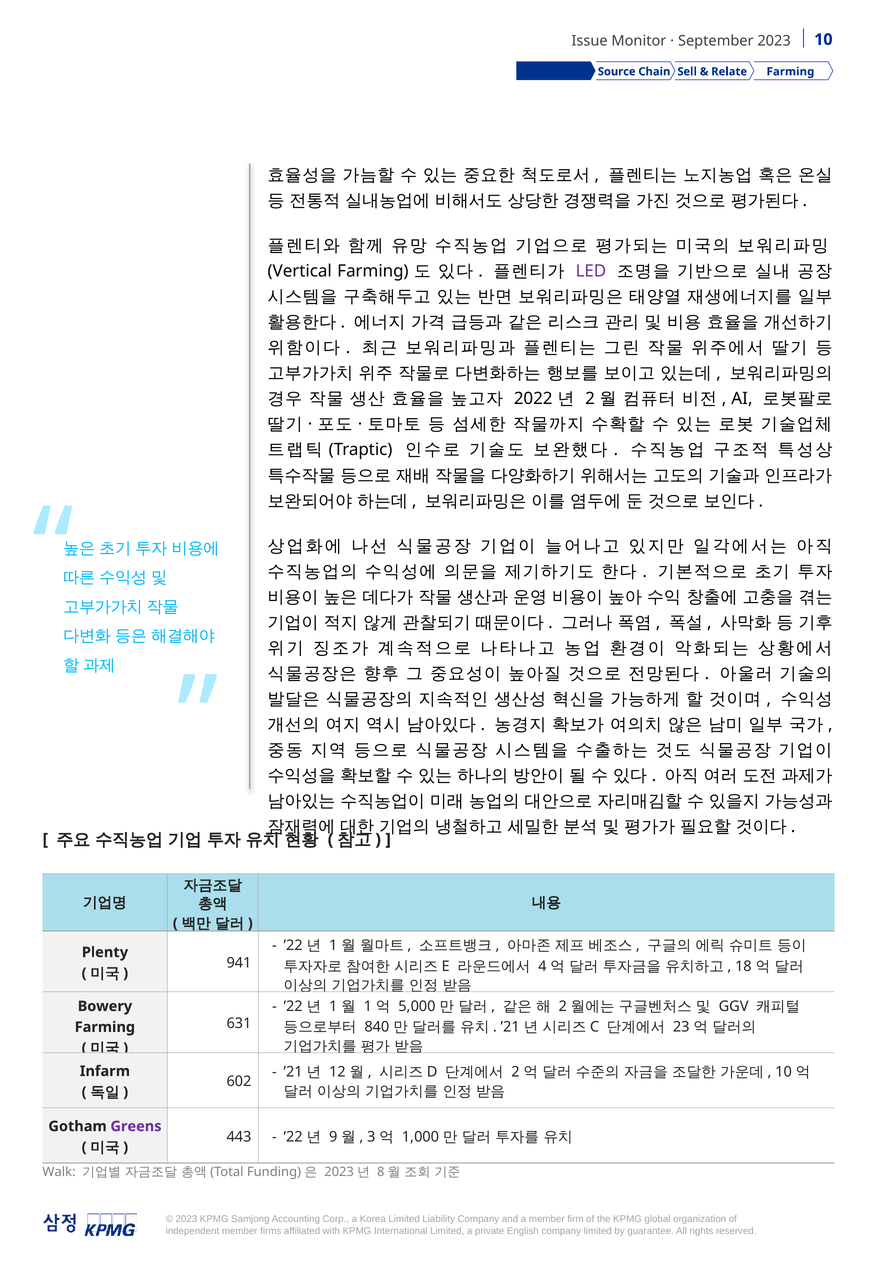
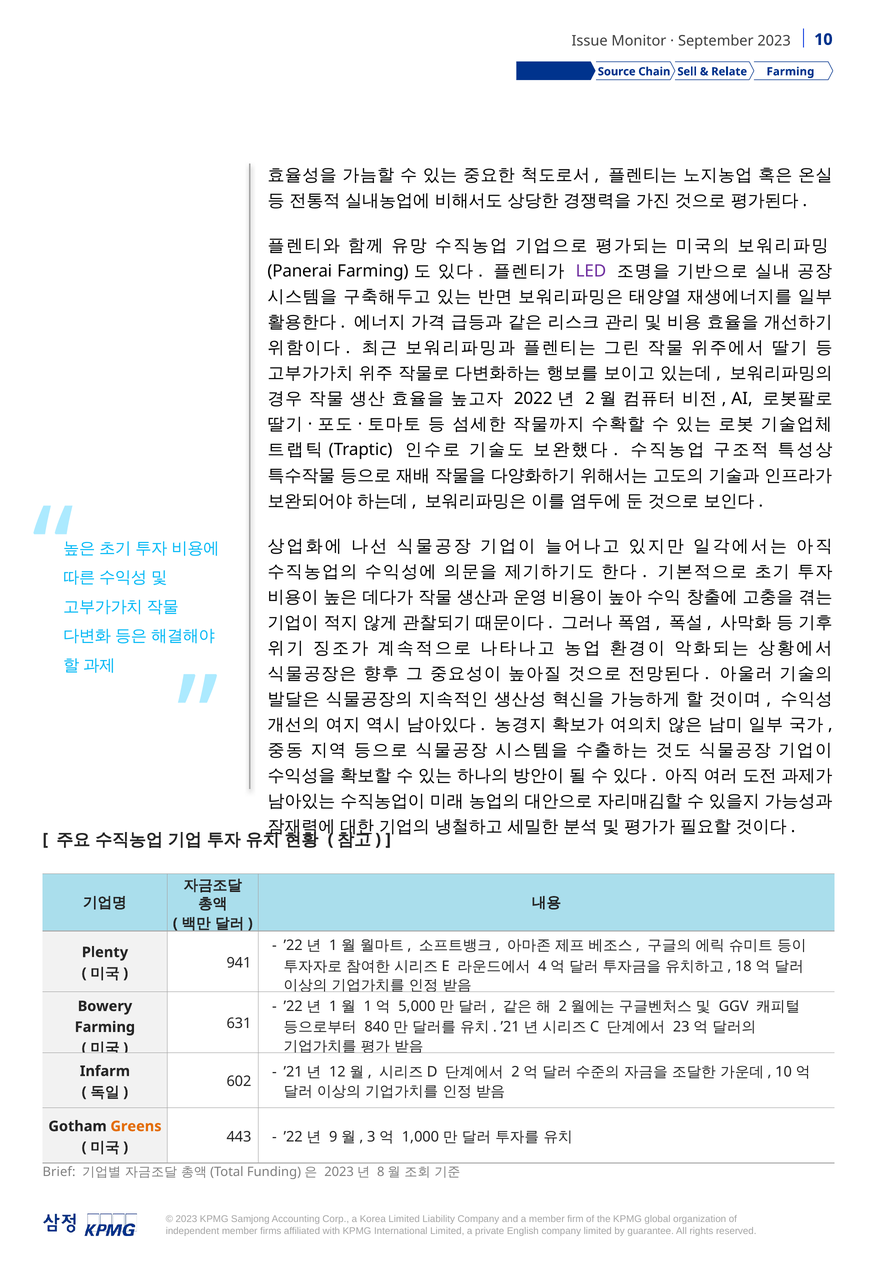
Vertical: Vertical -> Panerai (300, 271)
Greens colour: purple -> orange (136, 1125)
Walk: Walk -> Brief (59, 1171)
